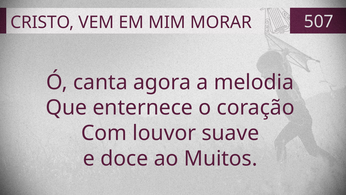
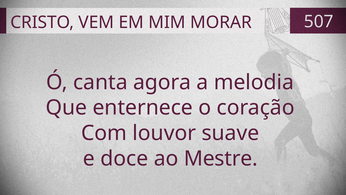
Muitos: Muitos -> Mestre (221, 158)
